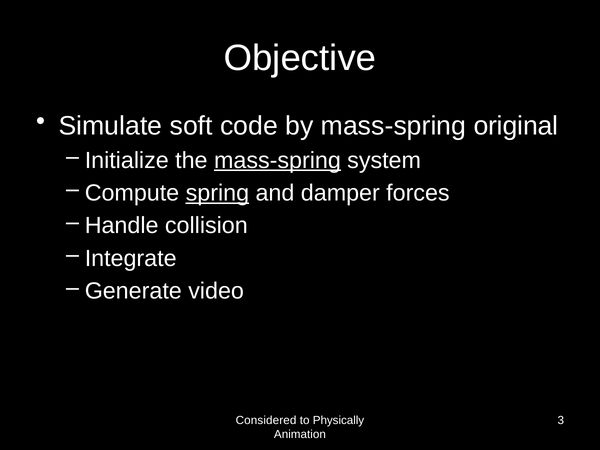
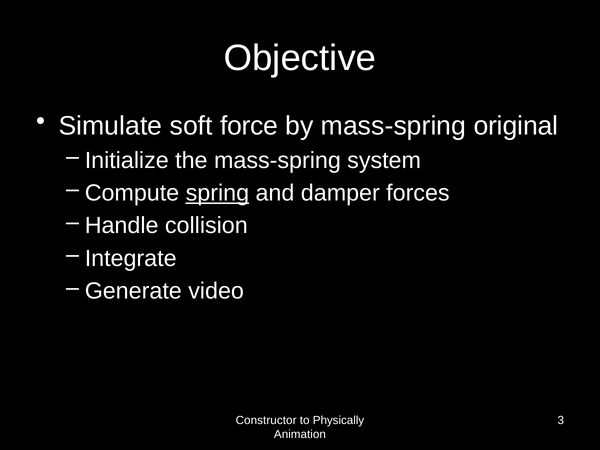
code: code -> force (249, 126)
mass-spring underline: present -> none (277, 160)
Considered: Considered -> Constructor (266, 421)
